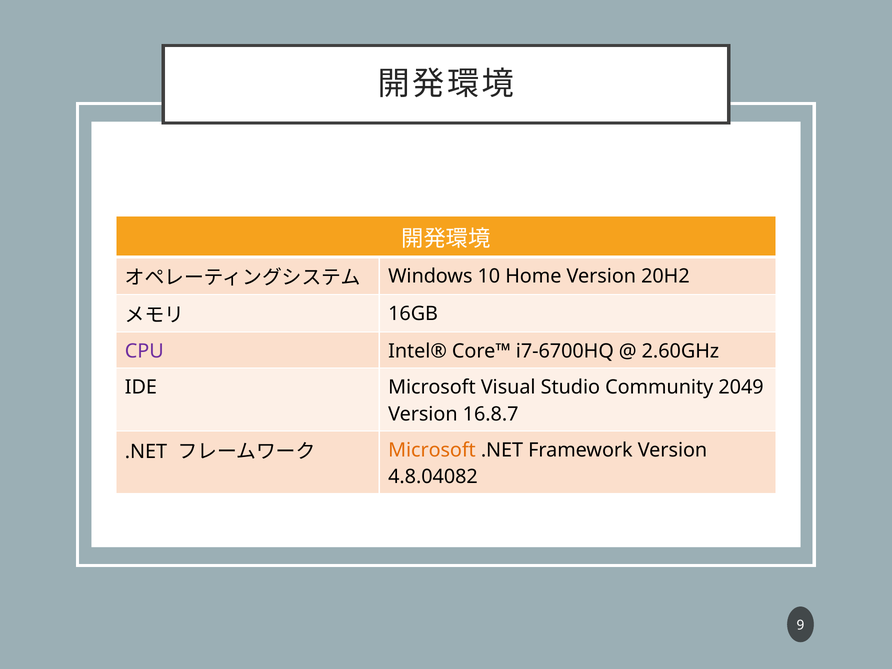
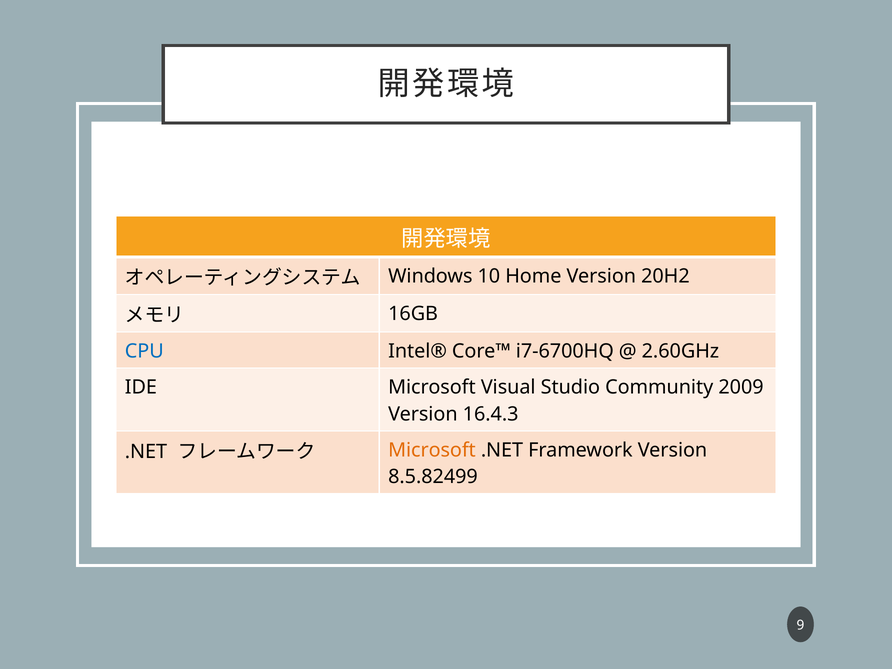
CPU colour: purple -> blue (144, 351)
2049: 2049 -> 2009 (741, 387)
16.8.7: 16.8.7 -> 16.4.3 (491, 414)
4.8.04082: 4.8.04082 -> 8.5.82499 (433, 477)
